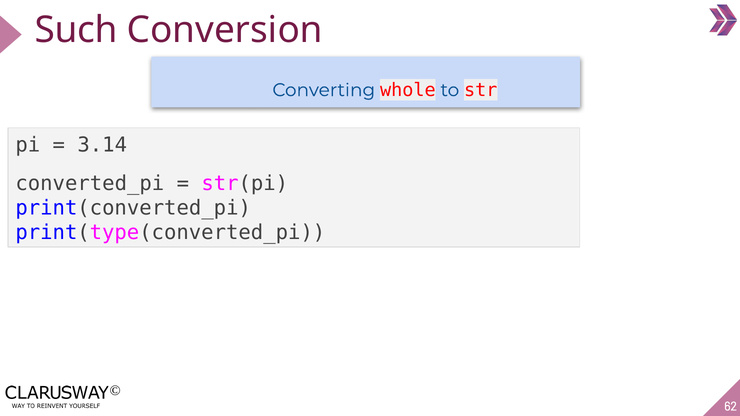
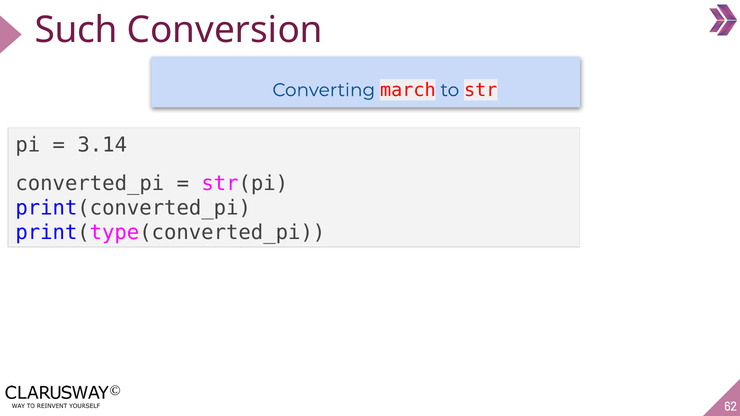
whole: whole -> march (408, 90)
